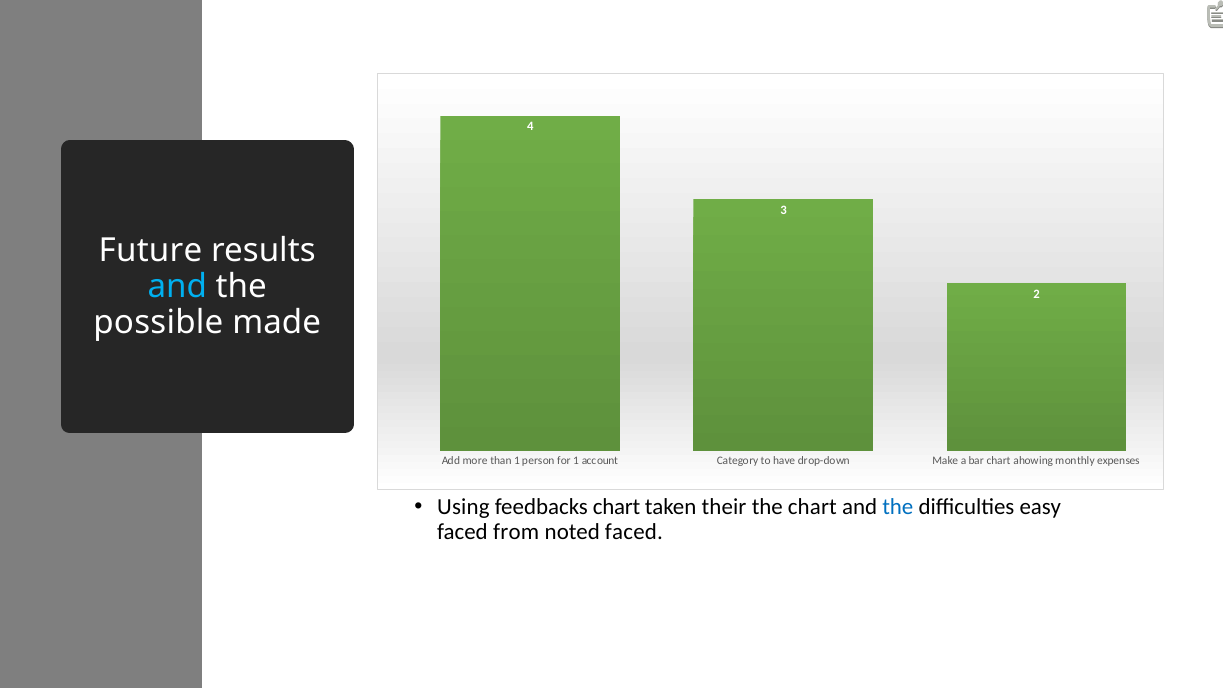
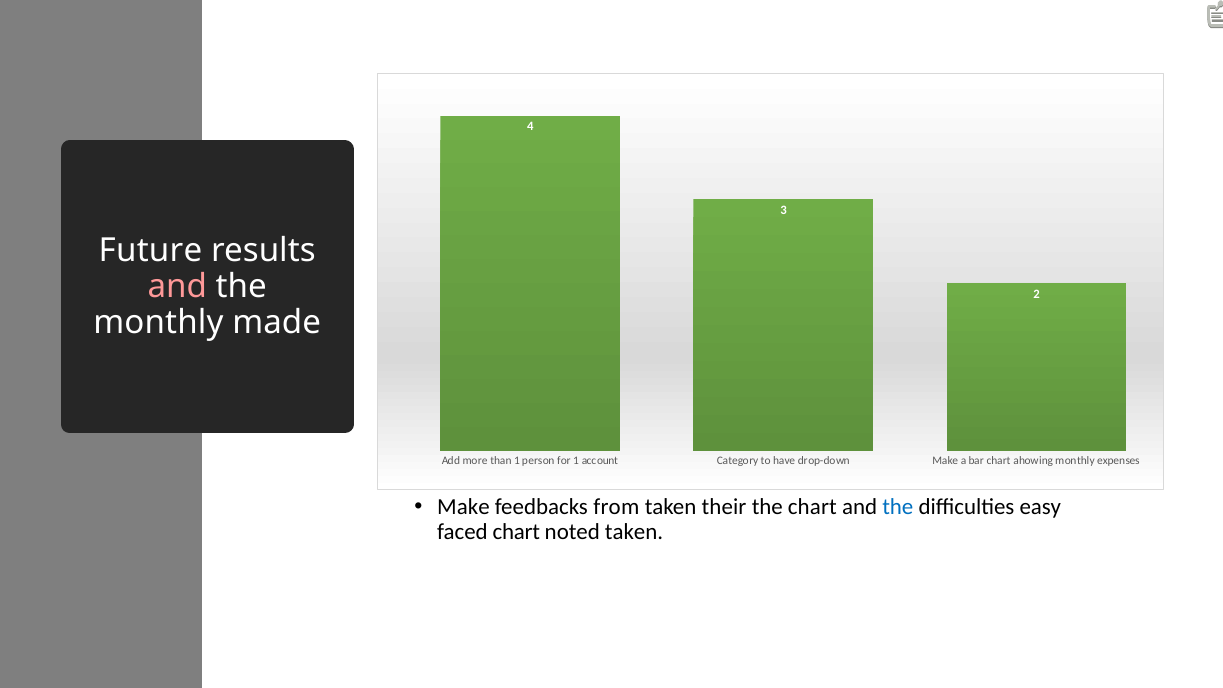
and colour: light blue -> pink (177, 287)
possible: possible -> monthly (158, 322)
Using: Using -> Make (463, 507)
feedbacks chart: chart -> from (616, 507)
faced from: from -> chart (516, 532)
noted faced: faced -> taken (634, 532)
